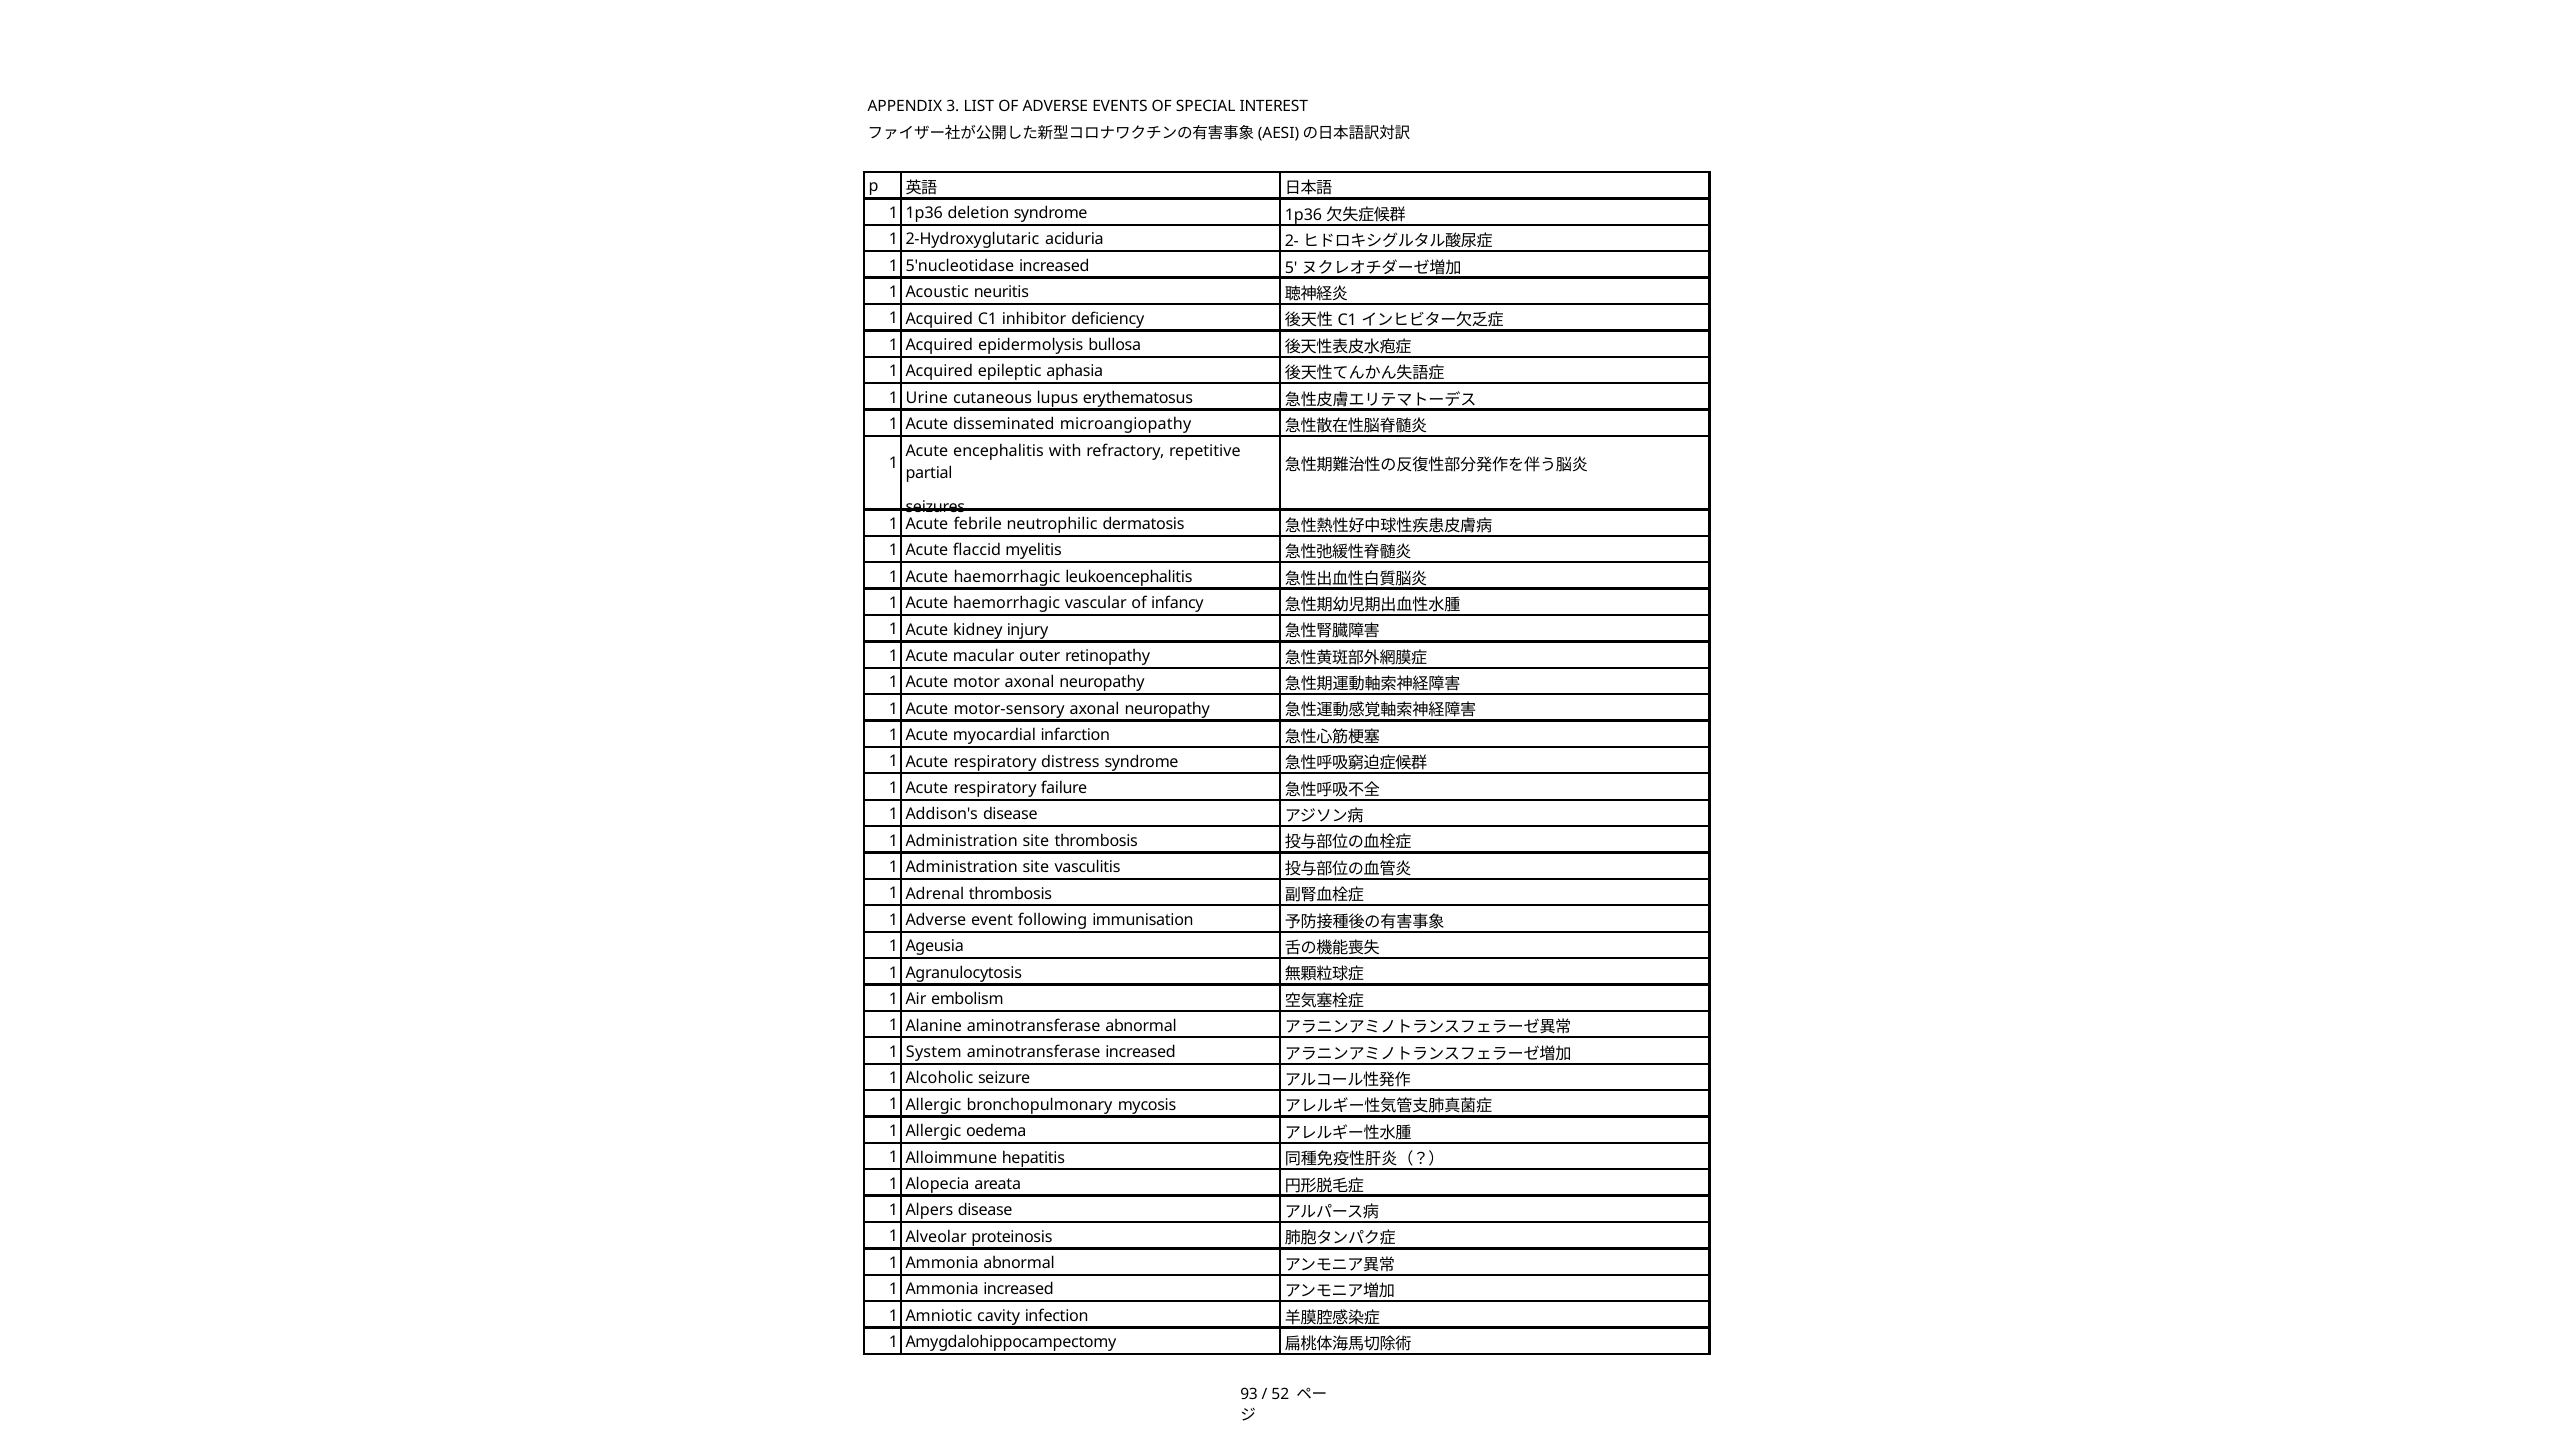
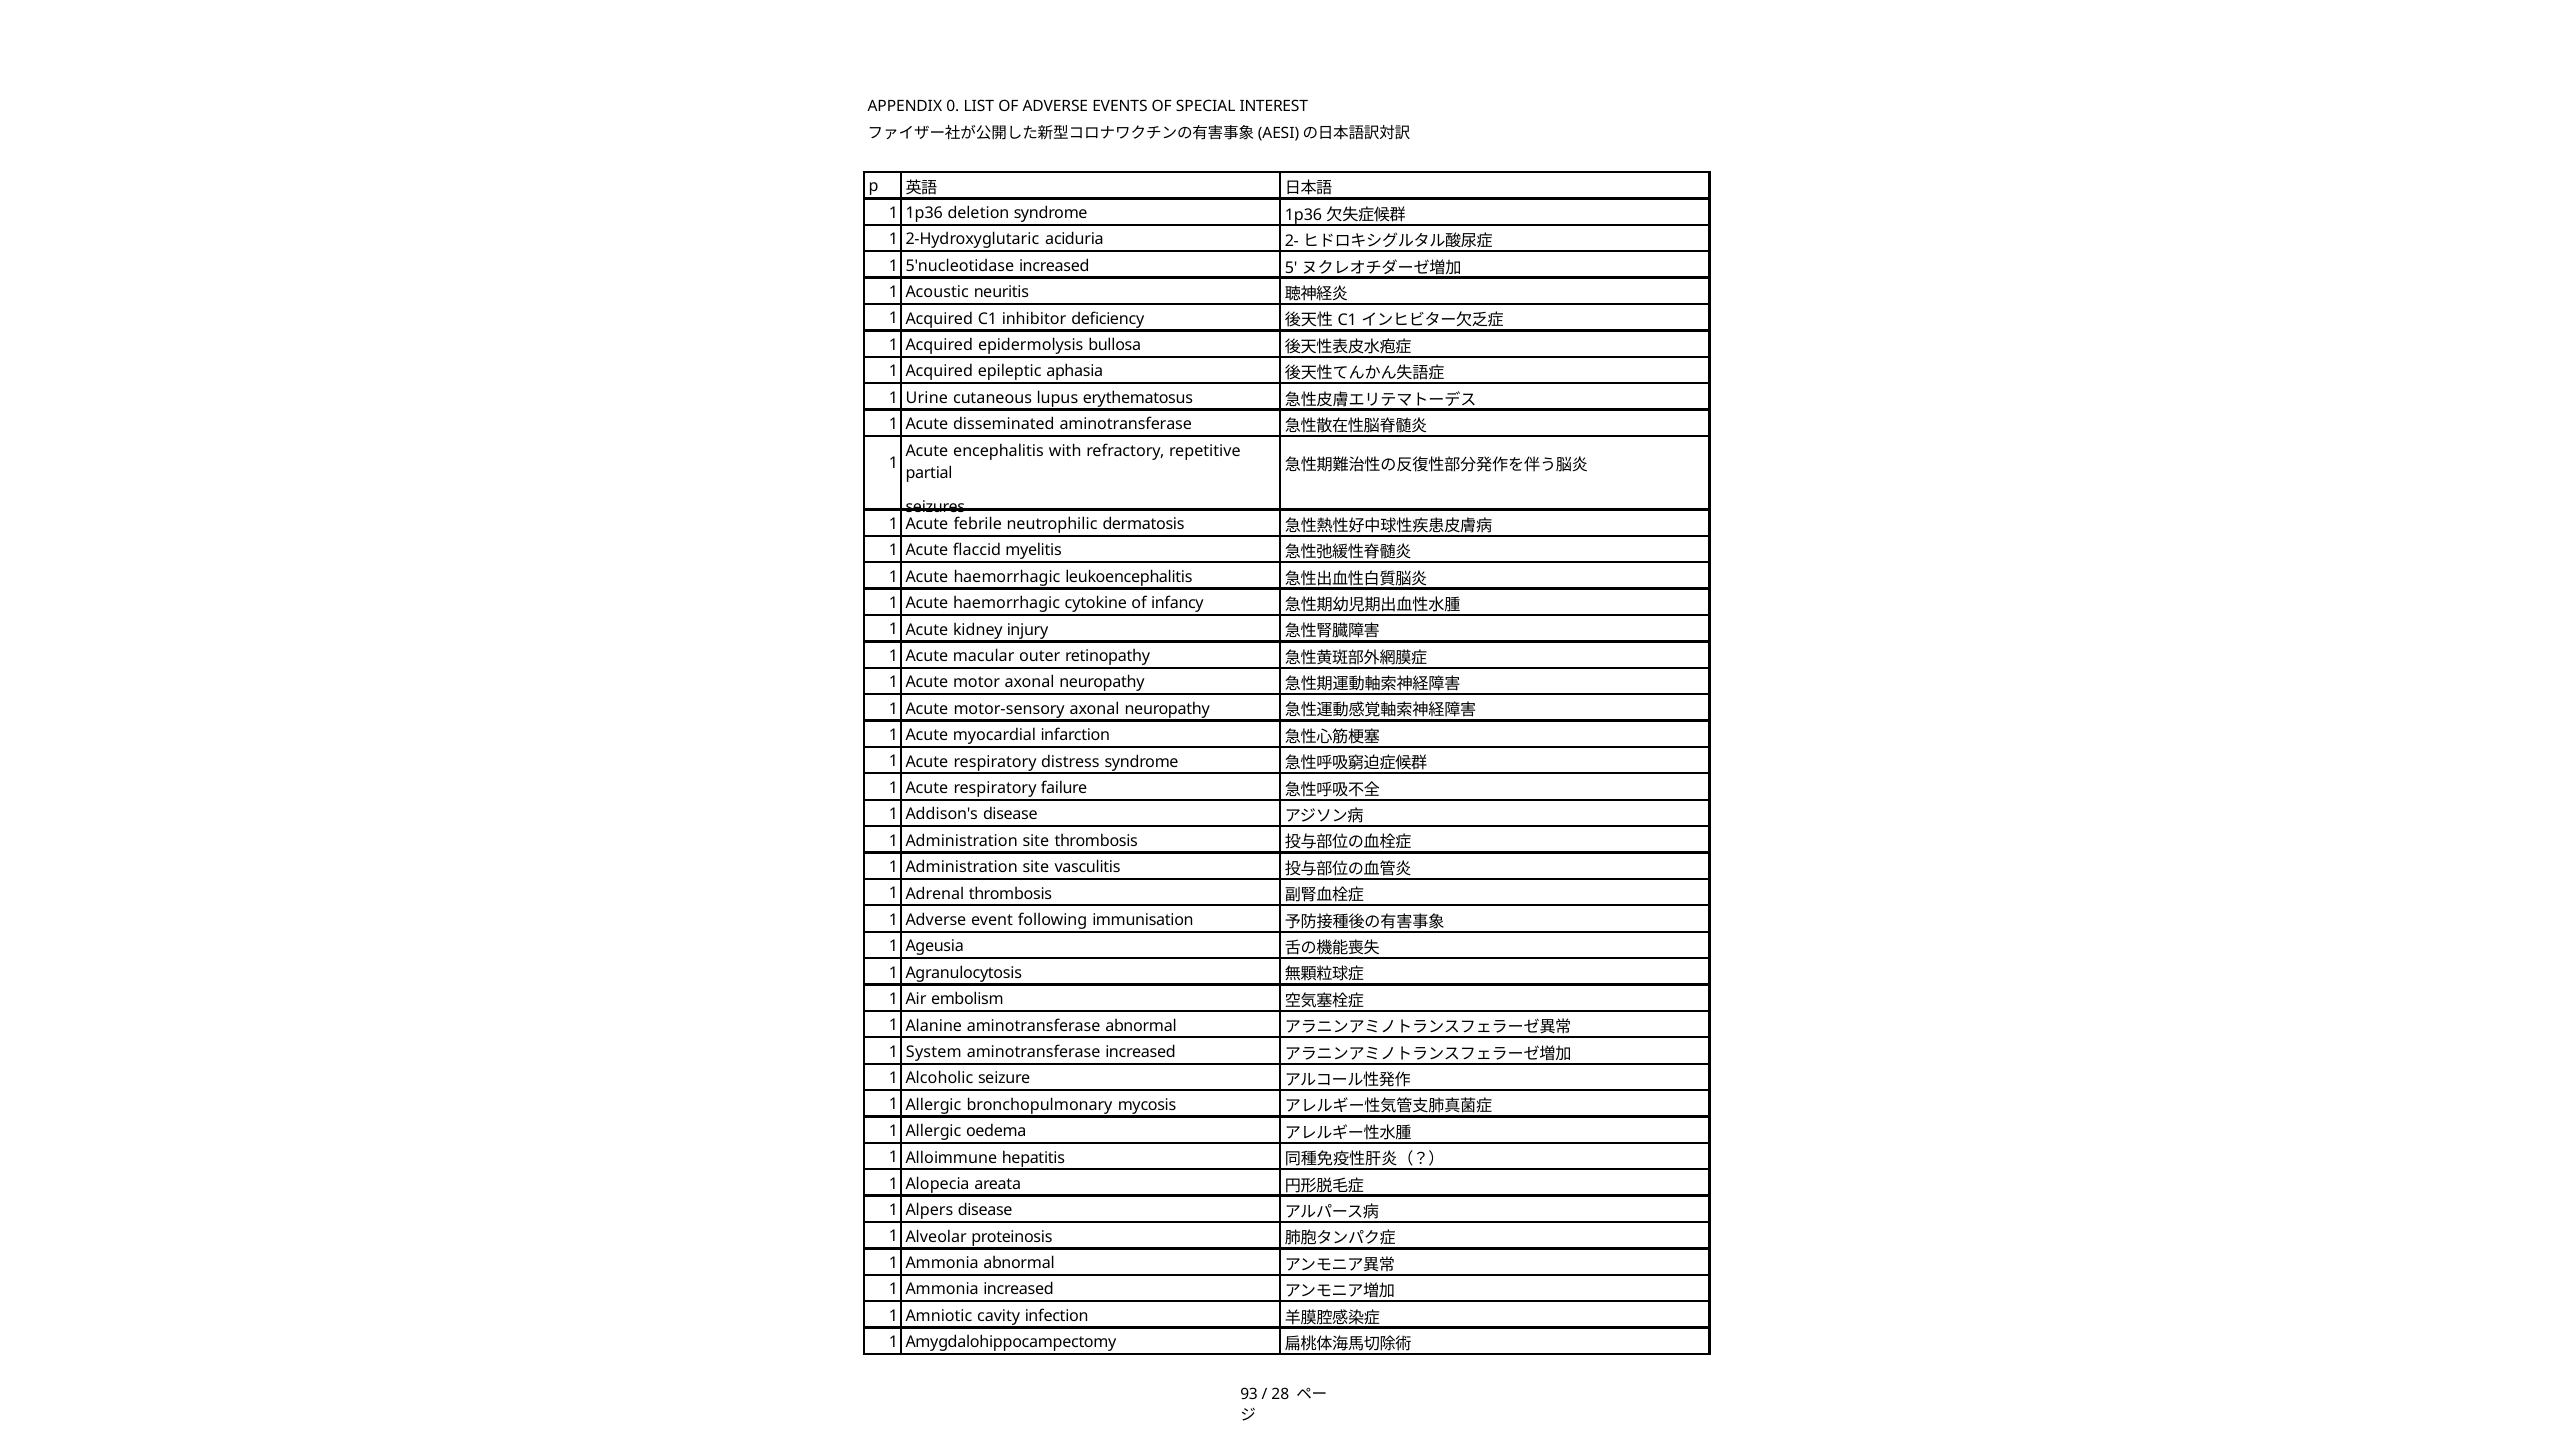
3: 3 -> 0 (953, 107)
disseminated microangiopathy: microangiopathy -> aminotransferase (1126, 424)
vascular: vascular -> cytokine (1096, 603)
52: 52 -> 28 (1280, 1394)
